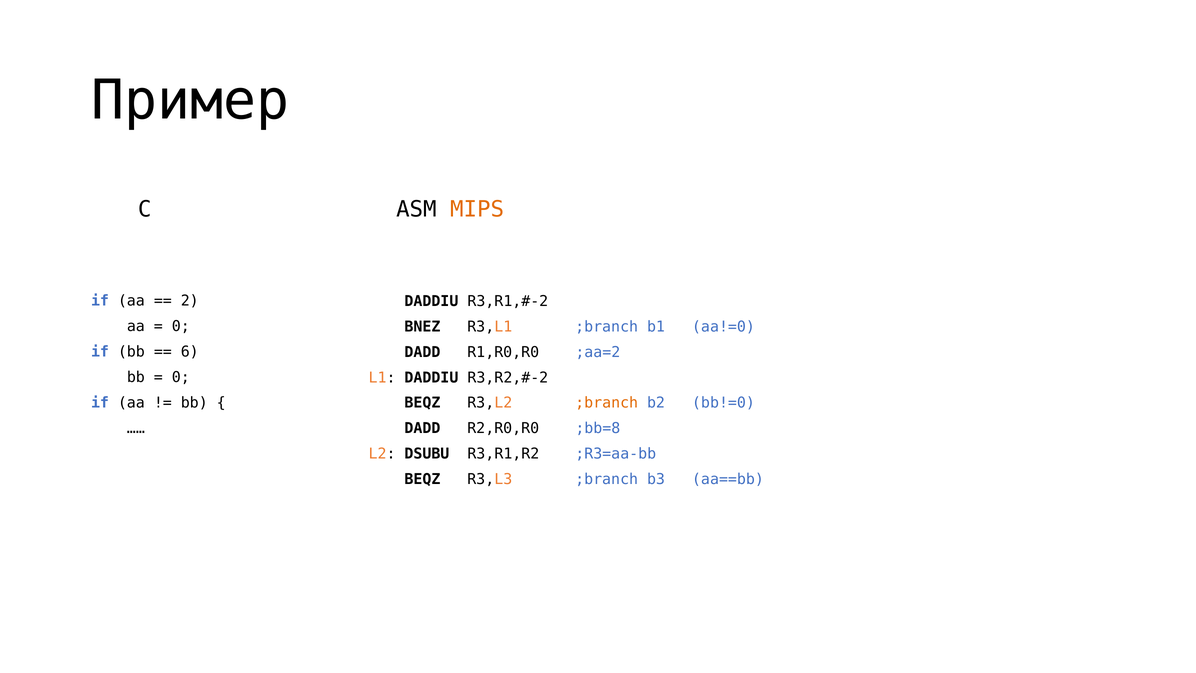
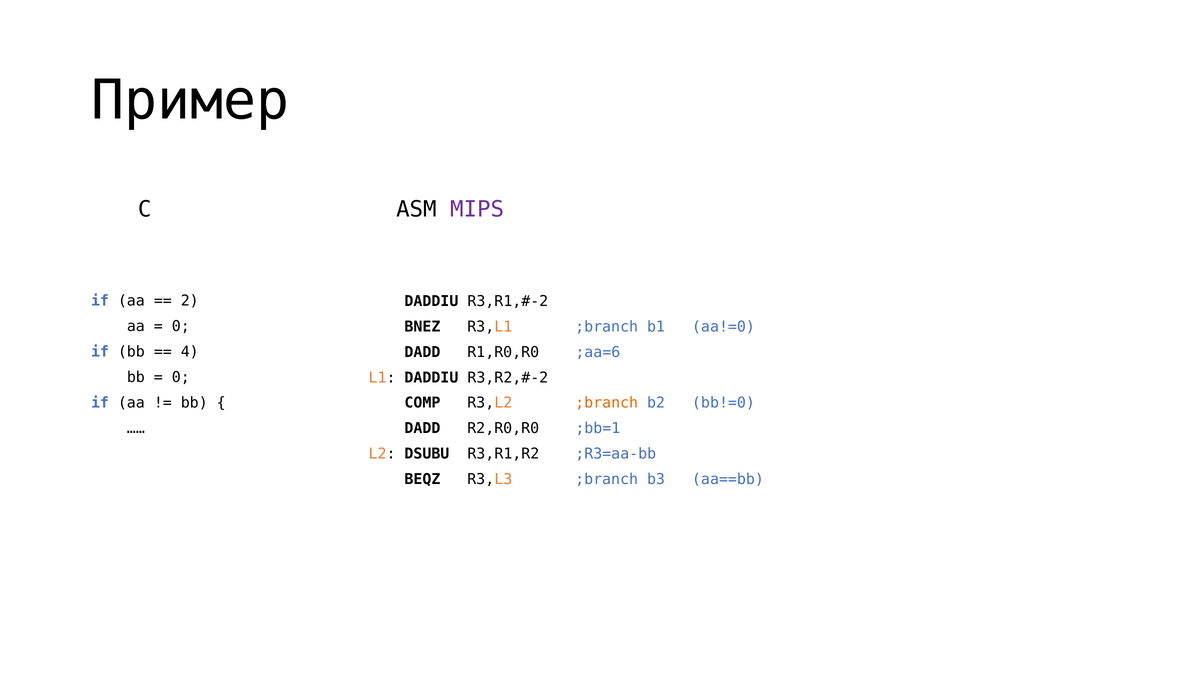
MIPS colour: orange -> purple (477, 209)
6: 6 -> 4 (190, 352)
;aa=2: ;aa=2 -> ;aa=6 (598, 352)
BEQZ: BEQZ -> COMP (422, 403)
;bb=8: ;bb=8 -> ;bb=1 (598, 428)
